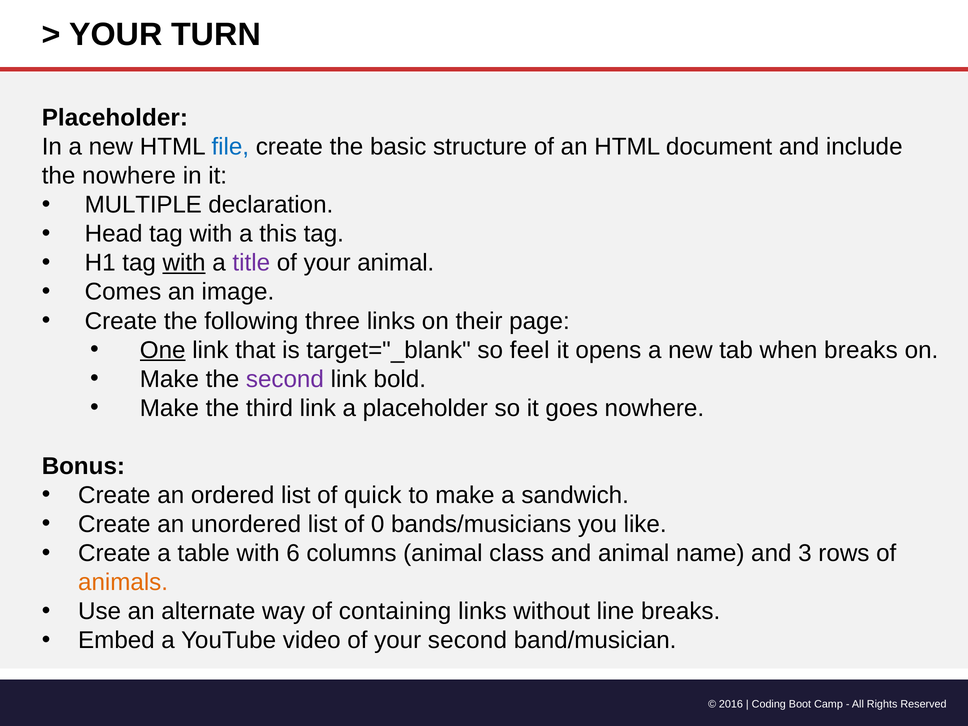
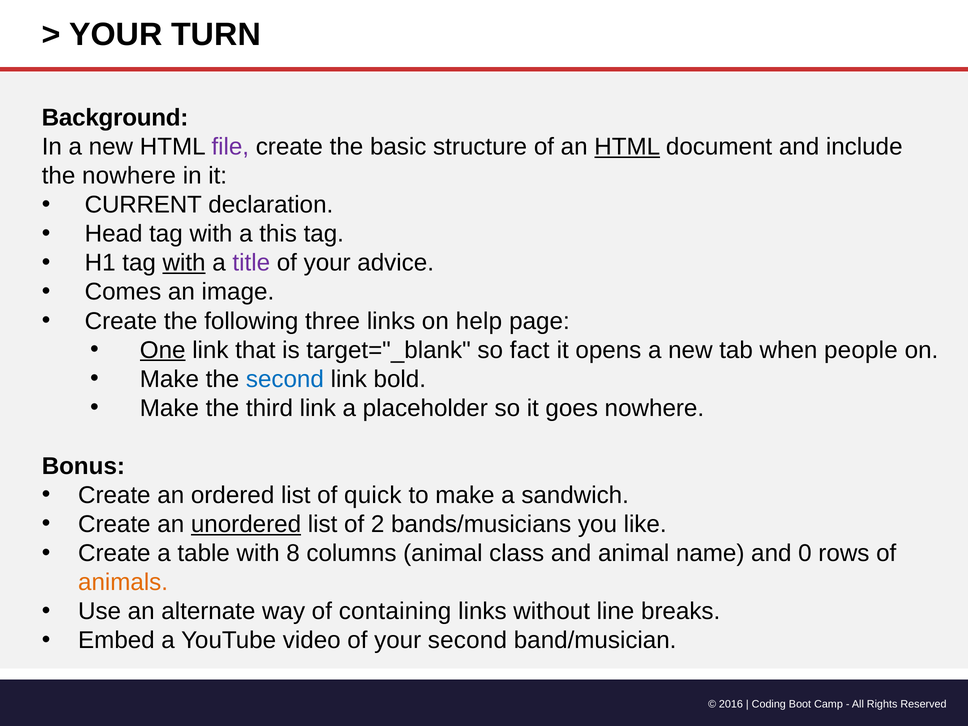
Placeholder: Placeholder -> Background (115, 118)
file colour: blue -> purple (230, 147)
HTML underline: none -> present (627, 147)
MULTIPLE: MULTIPLE -> CURRENT (143, 205)
your animal: animal -> advice (396, 263)
their: their -> help (479, 321)
feel: feel -> fact (530, 350)
when breaks: breaks -> people (861, 350)
second colour: purple -> blue (285, 379)
unordered underline: none -> present (246, 524)
0: 0 -> 2 (378, 524)
6: 6 -> 8 (293, 553)
3: 3 -> 0 (805, 553)
